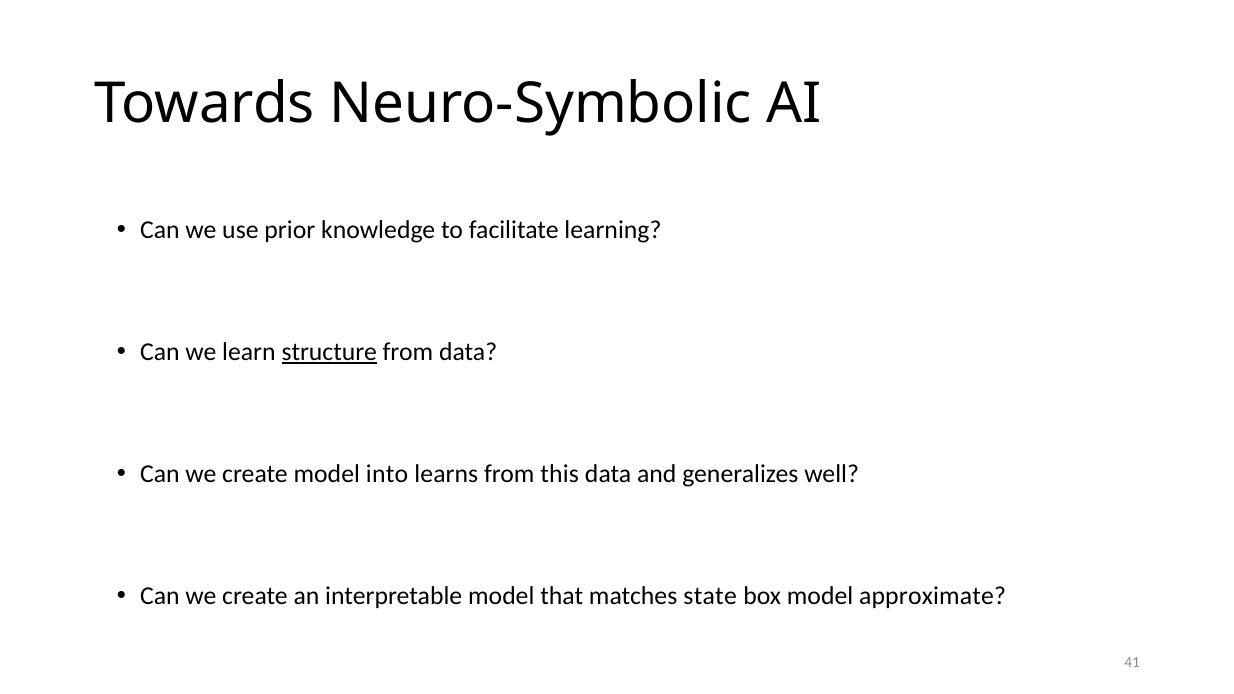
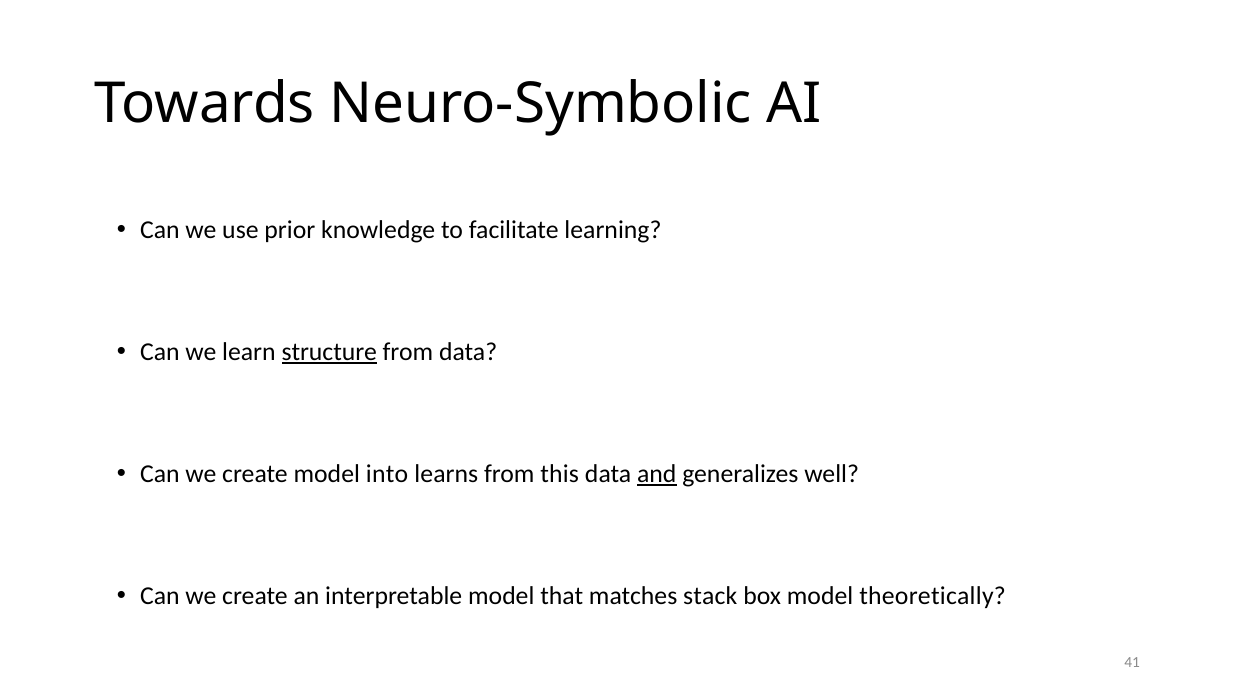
and underline: none -> present (657, 474)
state: state -> stack (710, 596)
approximate: approximate -> theoretically (933, 596)
